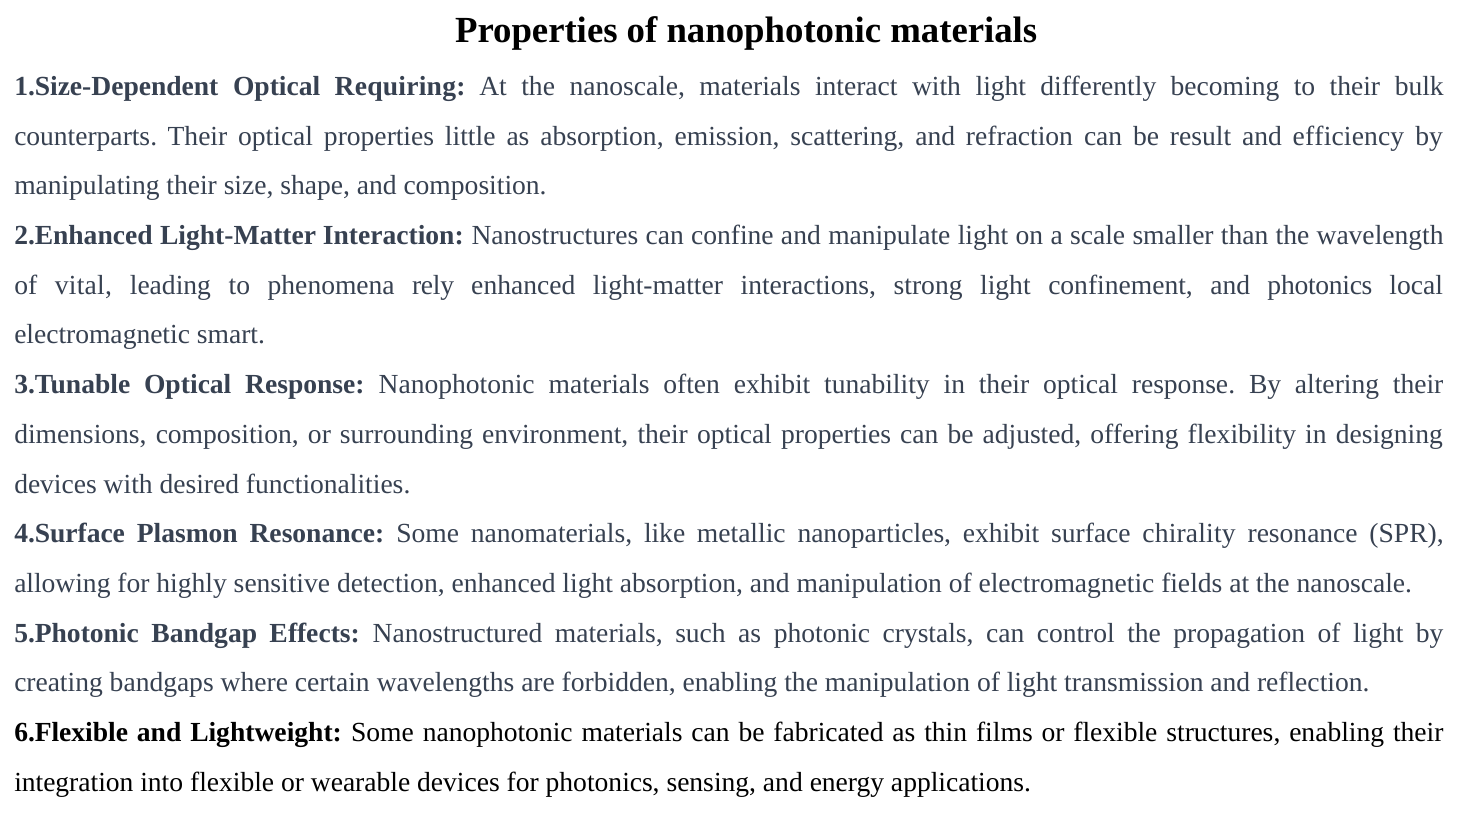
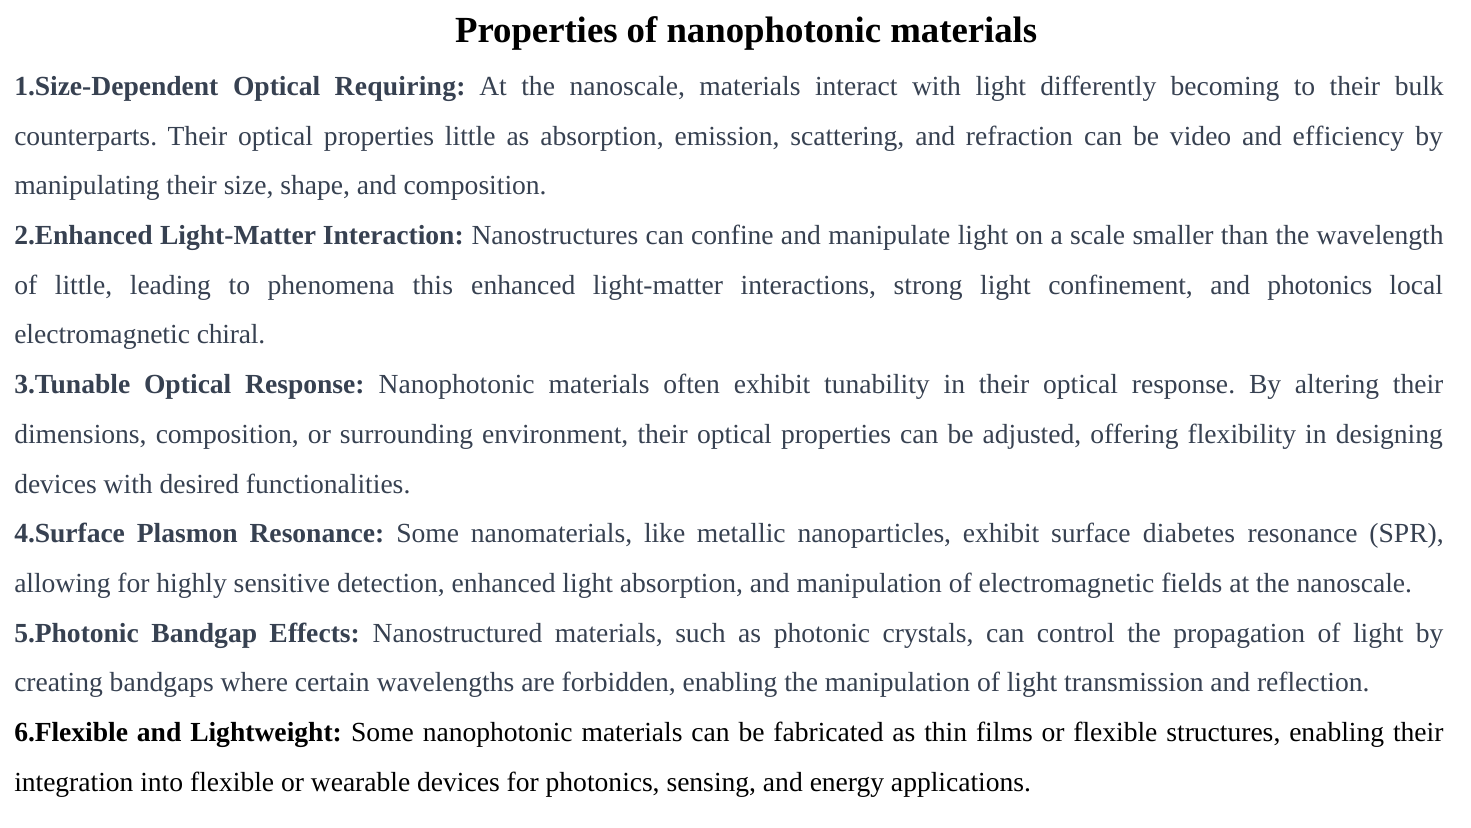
result: result -> video (1201, 136)
of vital: vital -> little (84, 285)
rely: rely -> this (433, 285)
smart: smart -> chiral (231, 335)
chirality: chirality -> diabetes (1189, 533)
